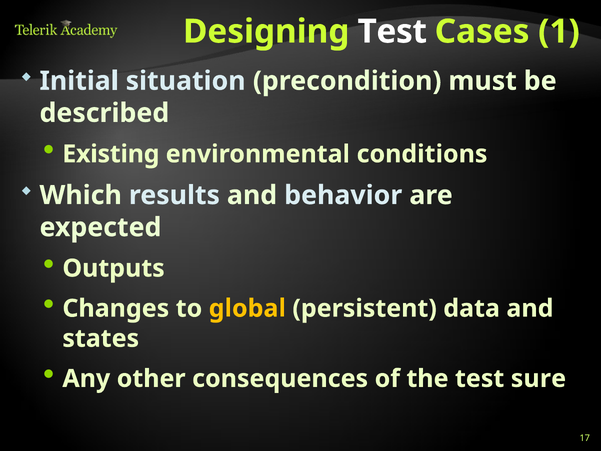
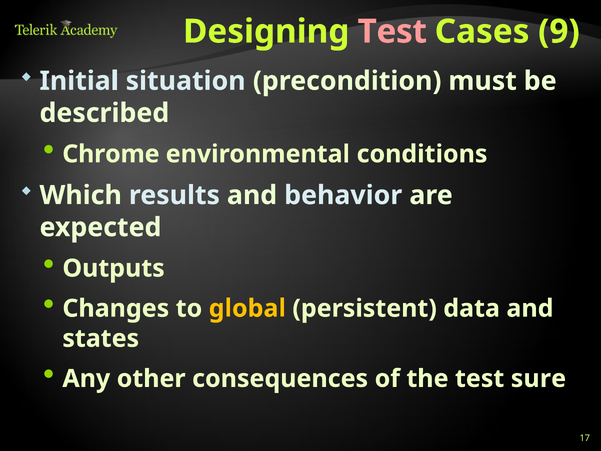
Test colour: white -> pink (392, 32)
1: 1 -> 9 (559, 32)
Existing: Existing -> Chrome (111, 154)
